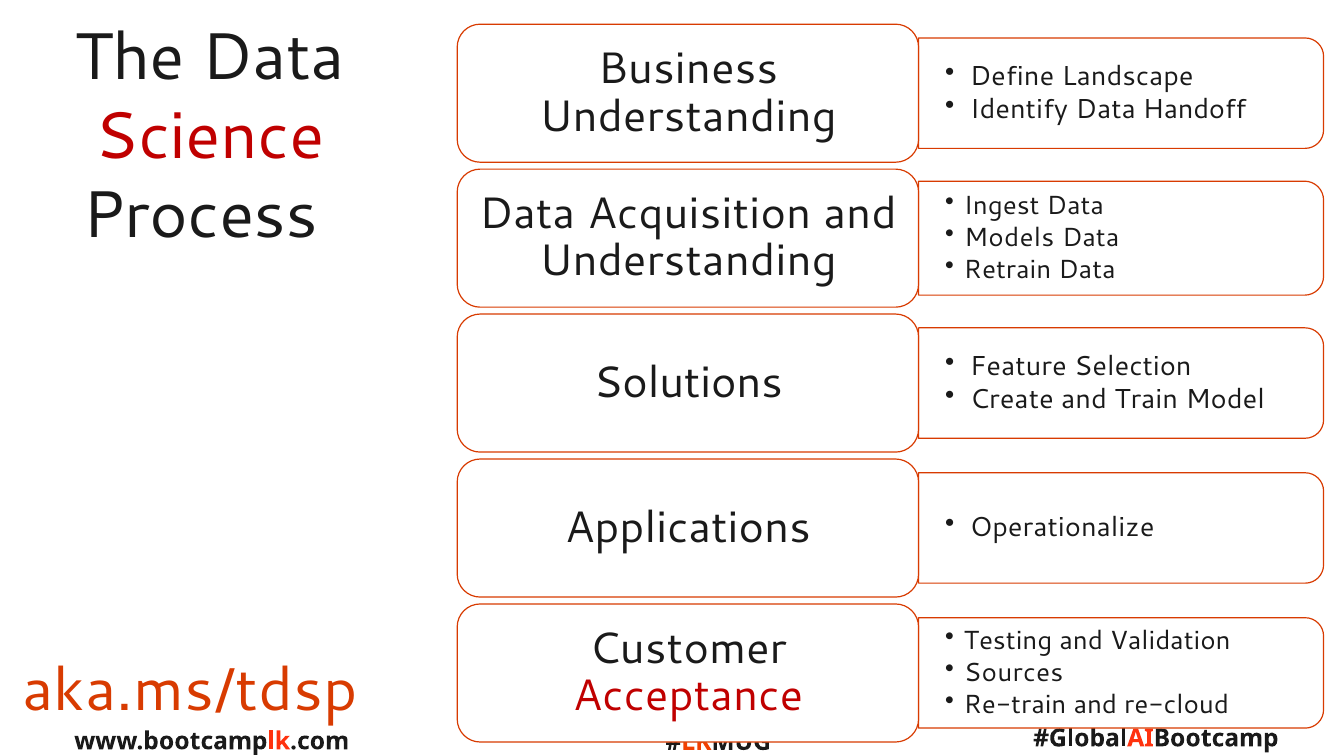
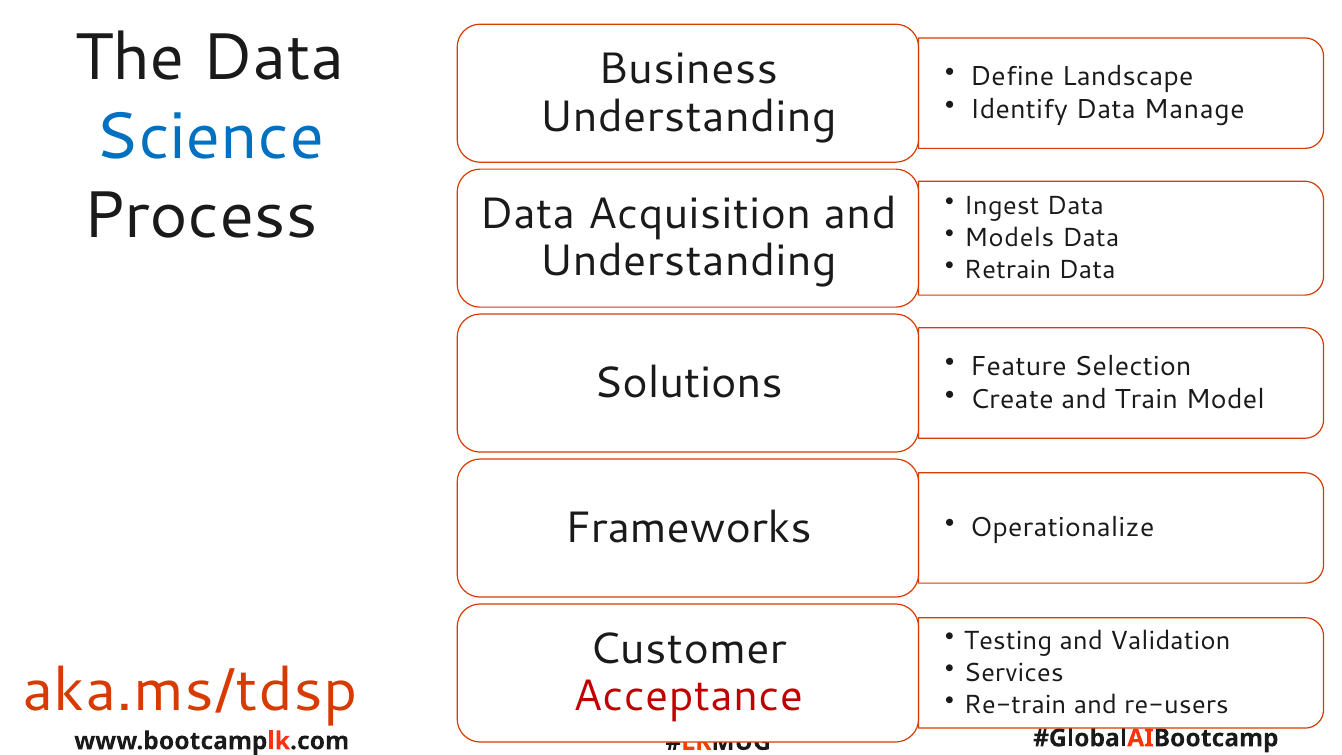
Handoff: Handoff -> Manage (1194, 110)
Science colour: red -> blue (210, 136)
Applications: Applications -> Frameworks (688, 528)
Sources: Sources -> Services (1014, 673)
re-cloud: re-cloud -> re-users (1177, 705)
